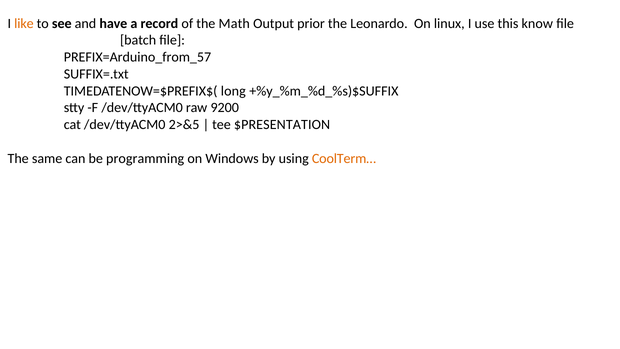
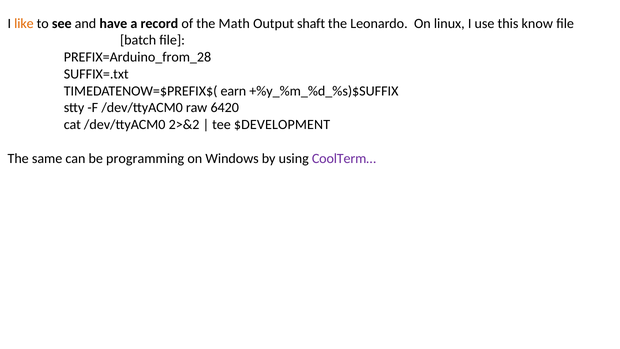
prior: prior -> shaft (311, 23)
PREFIX=Arduino_from_57: PREFIX=Arduino_from_57 -> PREFIX=Arduino_from_28 (137, 57)
long: long -> earn (233, 91)
9200: 9200 -> 6420 (225, 108)
2>&5: 2>&5 -> 2>&2 (184, 125)
$PRESENTATION: $PRESENTATION -> $DEVELOPMENT (282, 125)
CoolTerm… colour: orange -> purple (344, 158)
